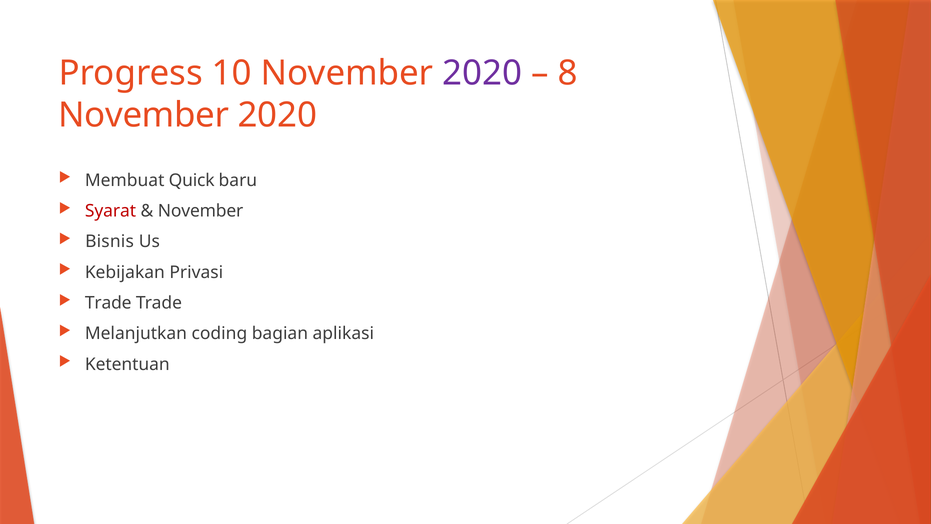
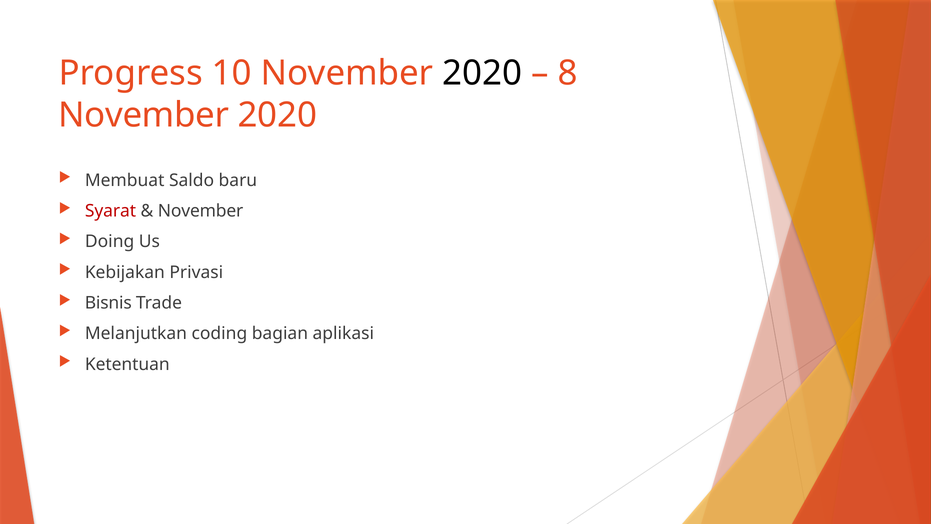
2020 colour: purple -> black (482, 73)
Quick: Quick -> Saldo (192, 180)
Bisnis: Bisnis -> Doing (110, 241)
Trade: Trade -> Bisnis (108, 303)
